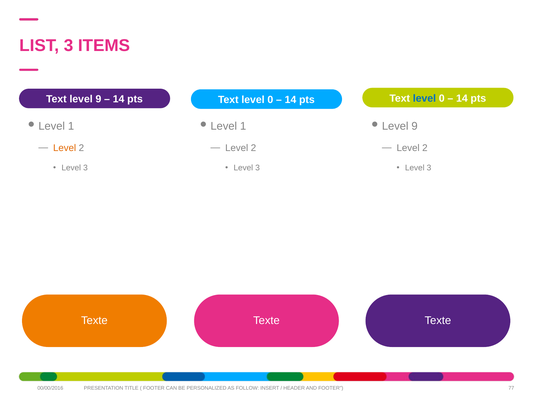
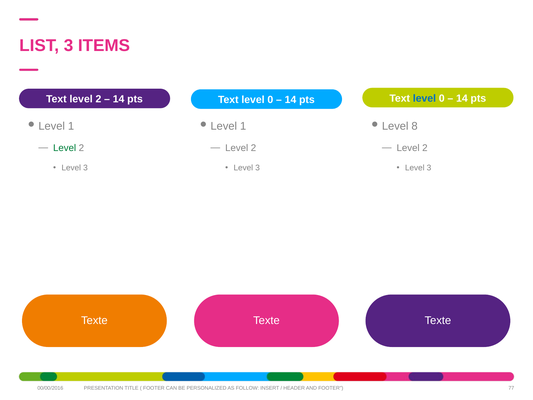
Text level 9: 9 -> 2 (98, 99)
9: 9 -> 8 (415, 126)
Level colour: orange -> green (65, 148)
